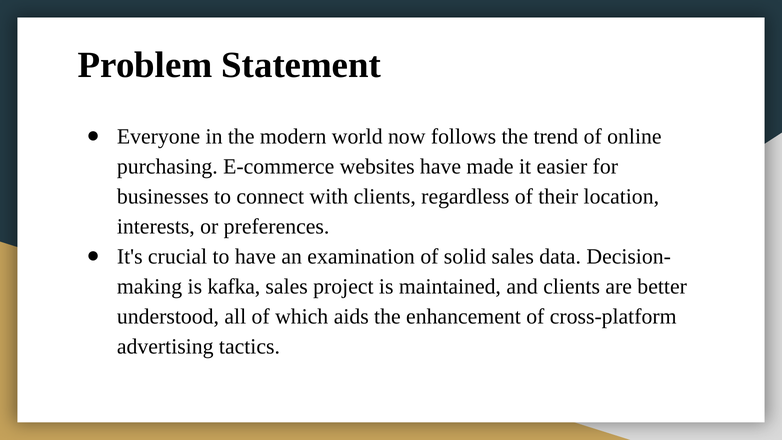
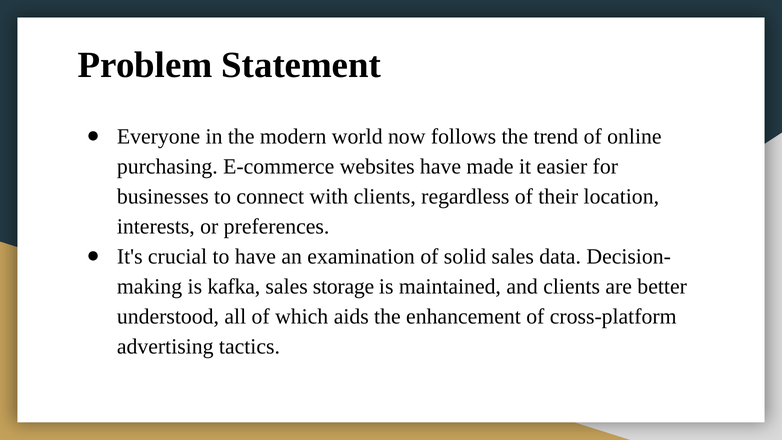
project: project -> storage (343, 287)
